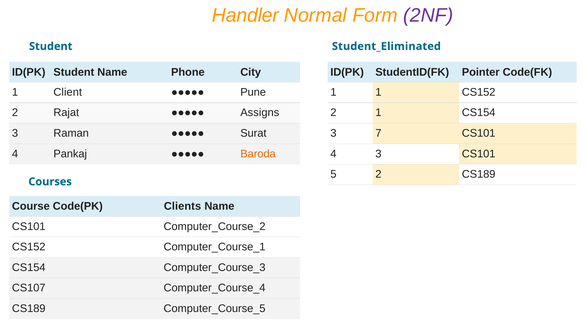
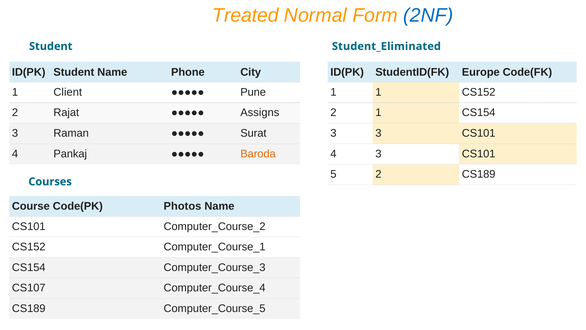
Handler: Handler -> Treated (245, 15)
2NF colour: purple -> blue (428, 15)
Pointer: Pointer -> Europe (481, 72)
3 7: 7 -> 3 (378, 133)
Clients: Clients -> Photos (182, 206)
